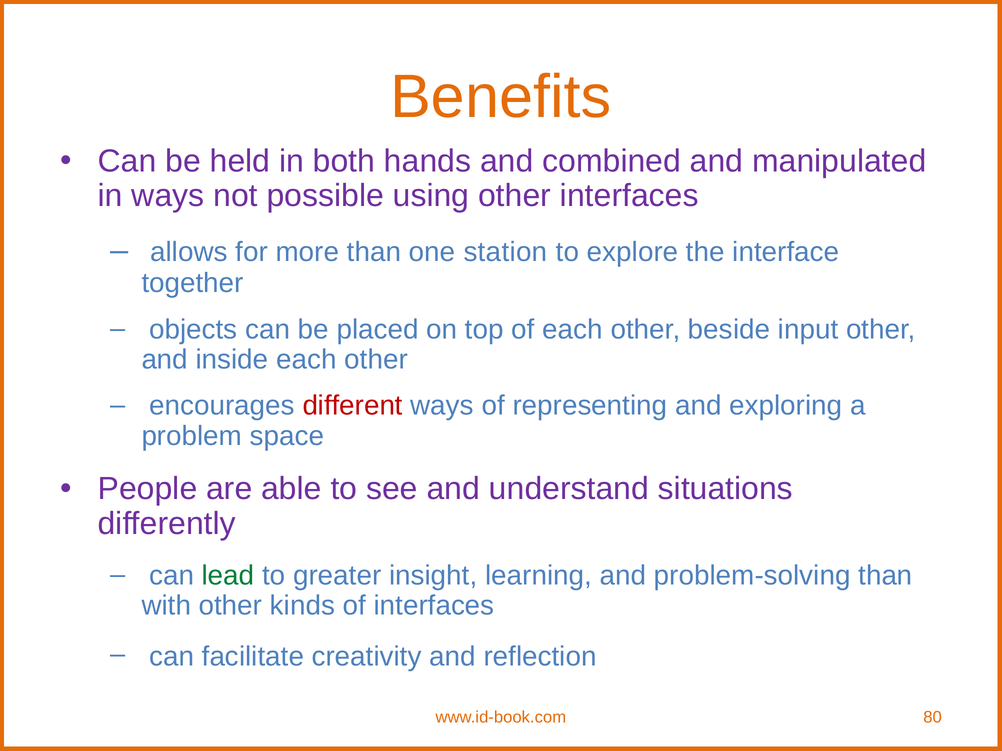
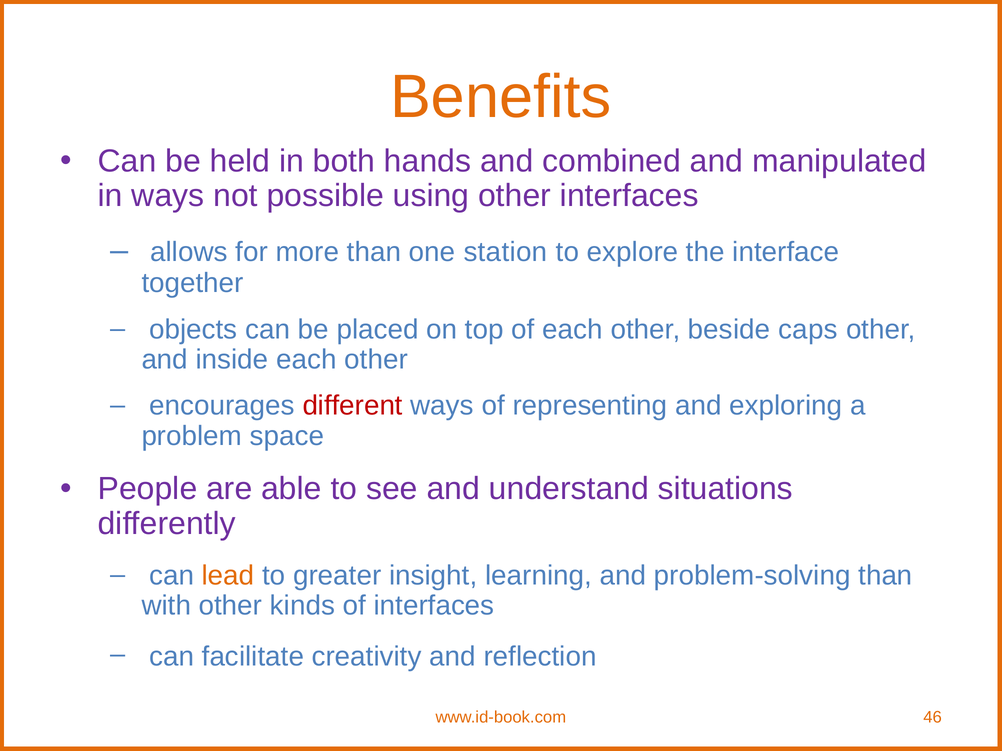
input: input -> caps (808, 330)
lead colour: green -> orange (228, 576)
80: 80 -> 46 (933, 718)
